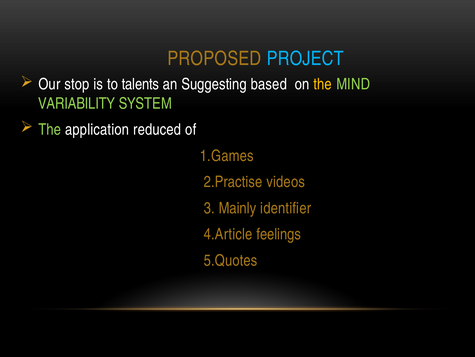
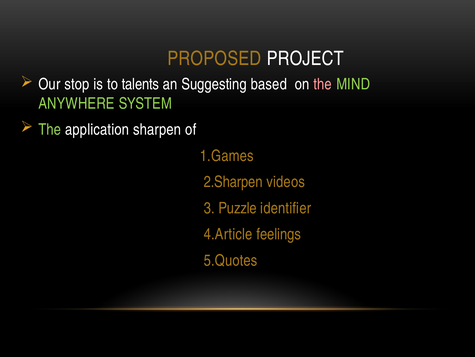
PROJECT colour: light blue -> white (305, 58)
the colour: yellow -> pink (323, 84)
VARIABILITY: VARIABILITY -> ANYWHERE (77, 103)
reduced: reduced -> sharpen (157, 129)
2.Practise: 2.Practise -> 2.Sharpen (233, 182)
Mainly: Mainly -> Puzzle (238, 208)
